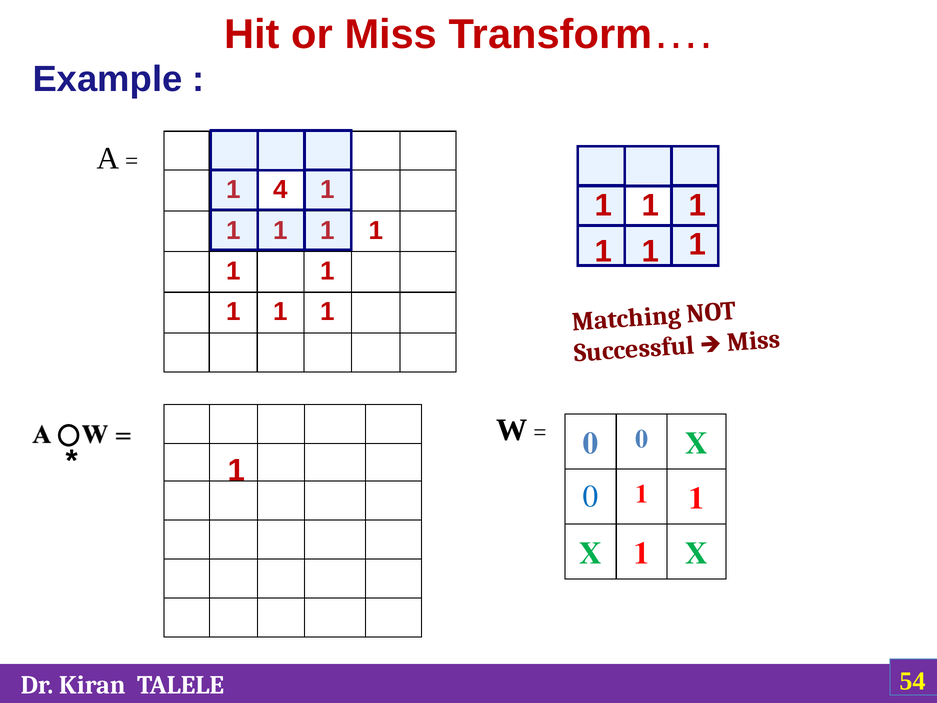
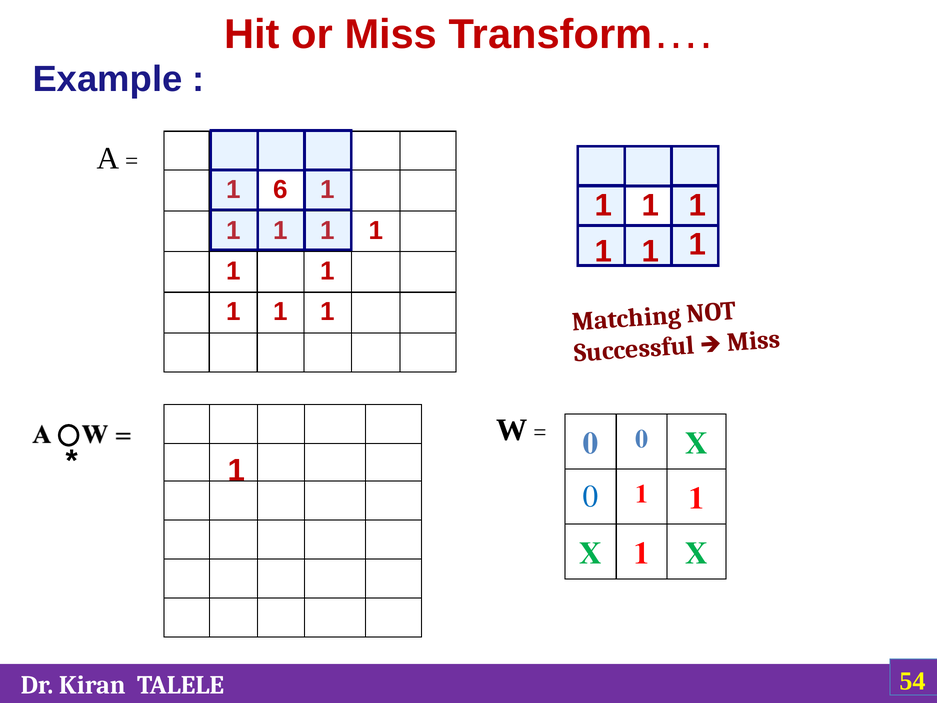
4: 4 -> 6 (281, 190)
